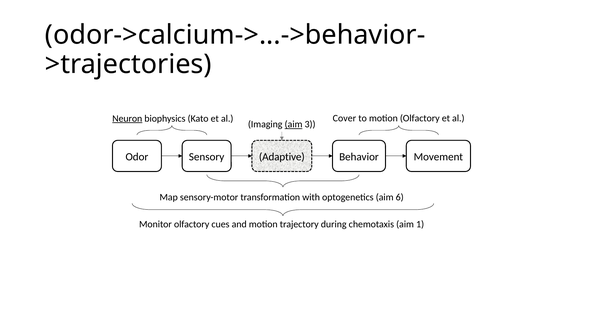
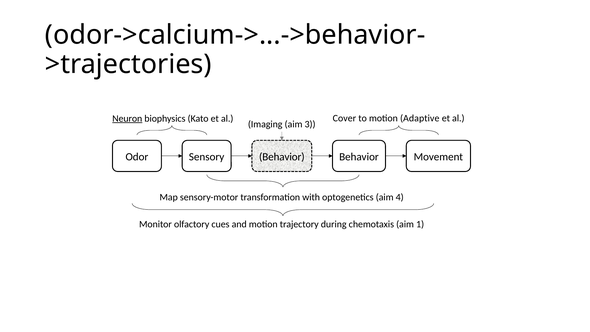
motion Olfactory: Olfactory -> Adaptive (420, 118)
aim underline: present -> none (294, 124)
Adaptive: Adaptive -> Behavior (282, 157)
6: 6 -> 4 (400, 197)
